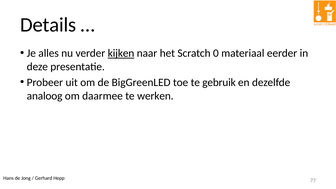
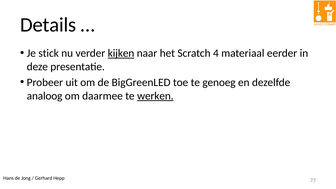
alles: alles -> stick (49, 53)
0: 0 -> 4 (216, 53)
gebruik: gebruik -> genoeg (219, 82)
werken underline: none -> present (155, 96)
